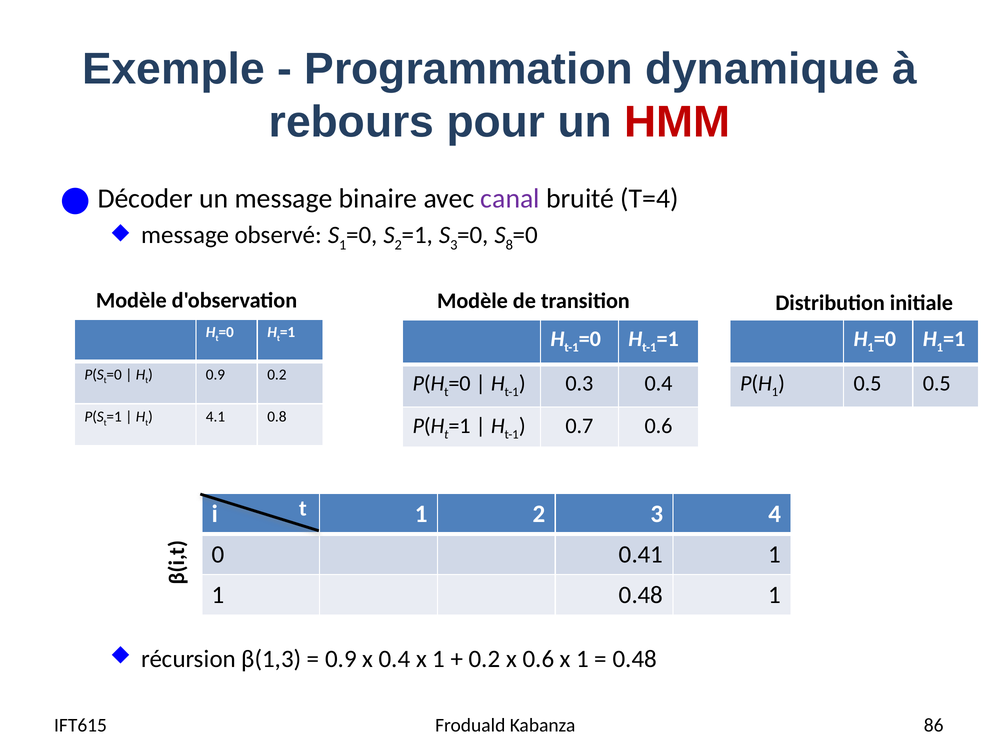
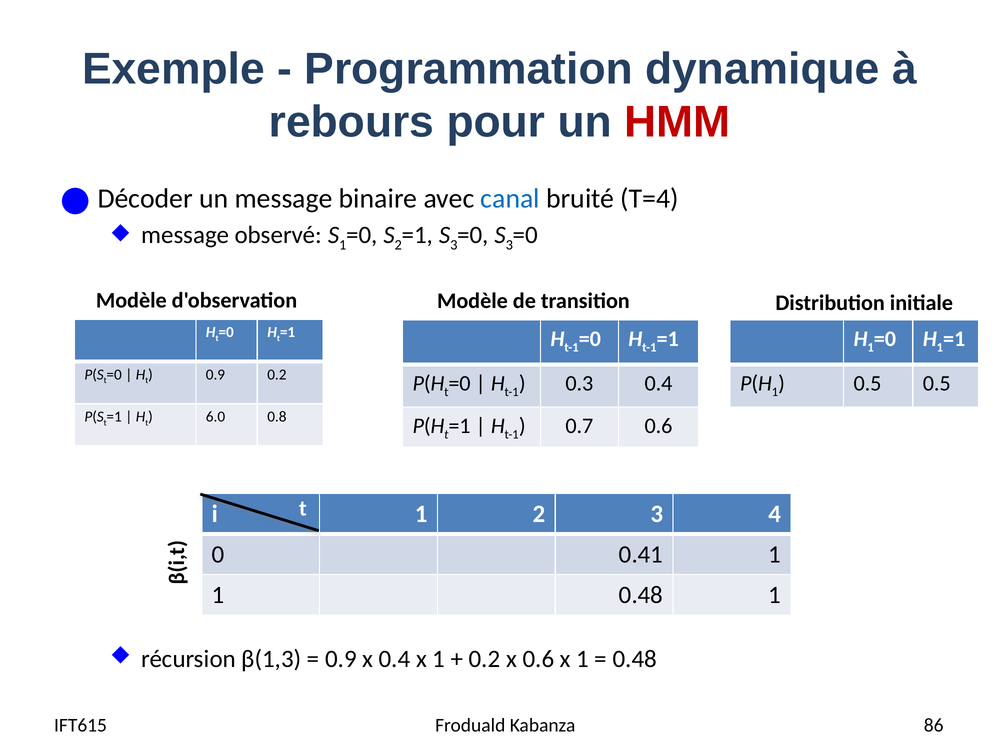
canal colour: purple -> blue (510, 199)
8: 8 -> 3 (509, 245)
4.1: 4.1 -> 6.0 (215, 417)
